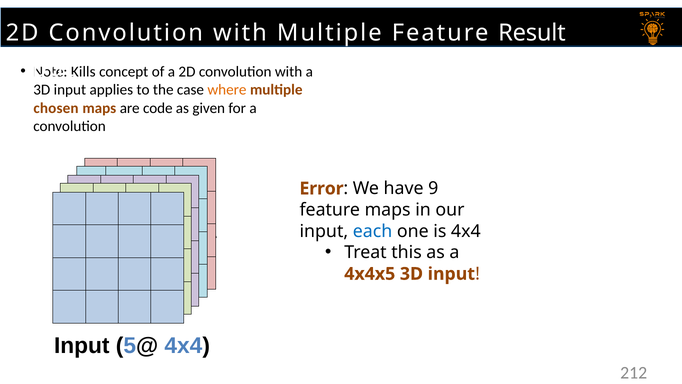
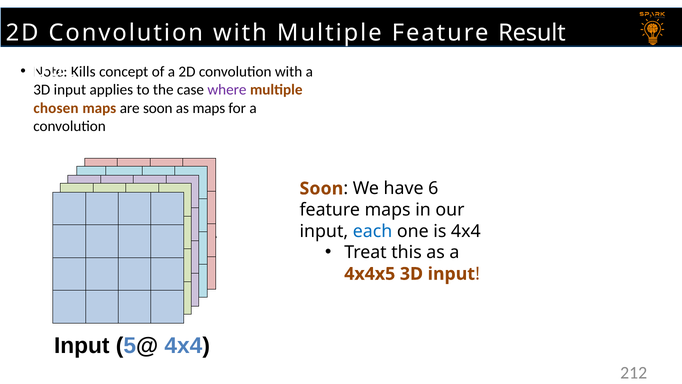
where colour: orange -> purple (227, 90)
are code: code -> soon (158, 108)
as given: given -> maps (209, 108)
Error: Error -> Soon (321, 188)
9: 9 -> 6 (433, 188)
